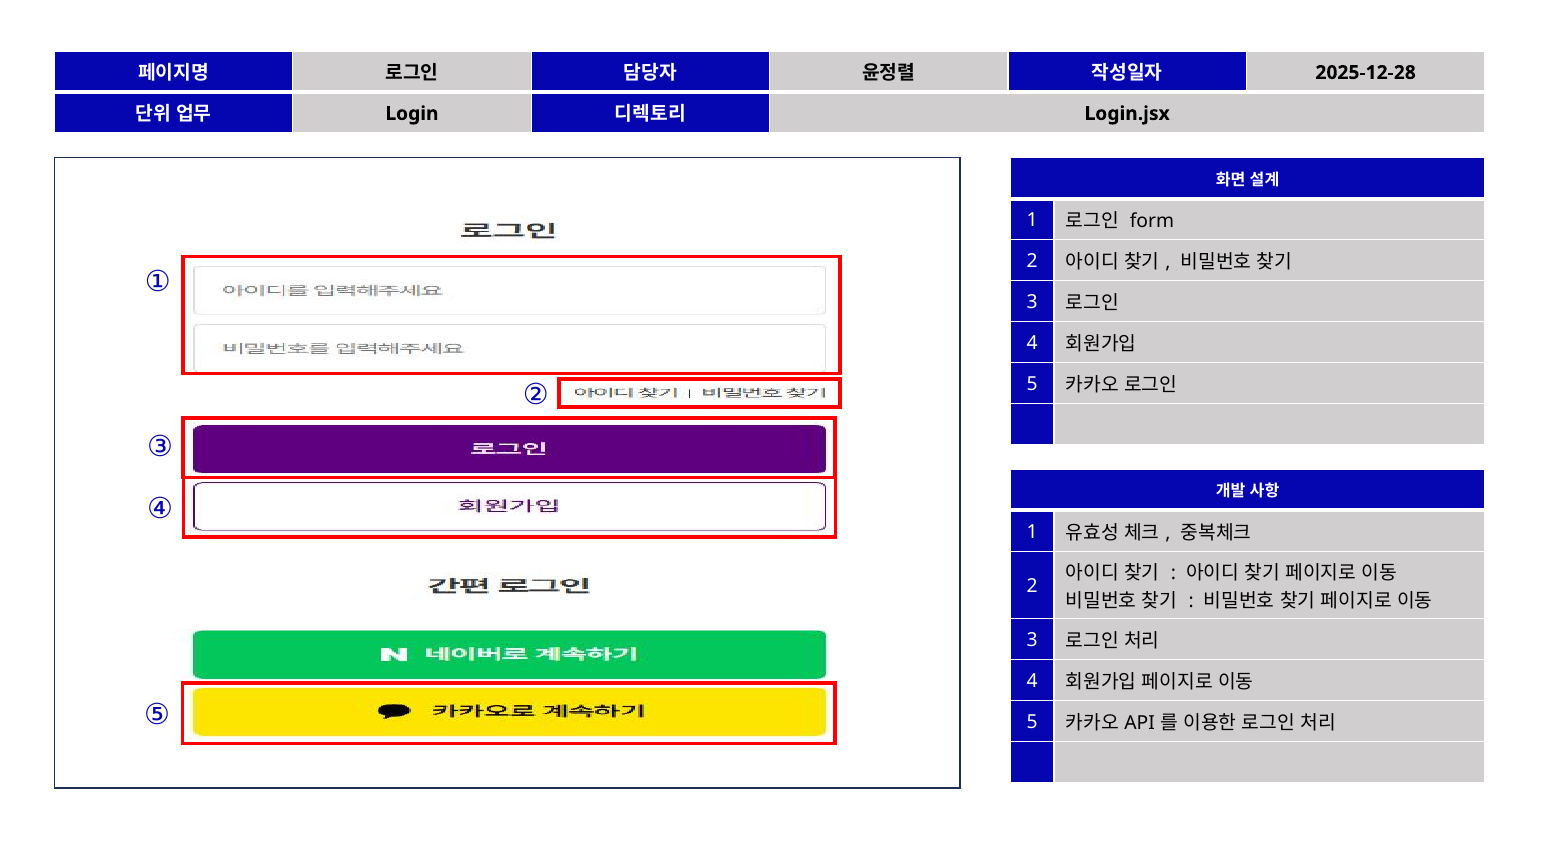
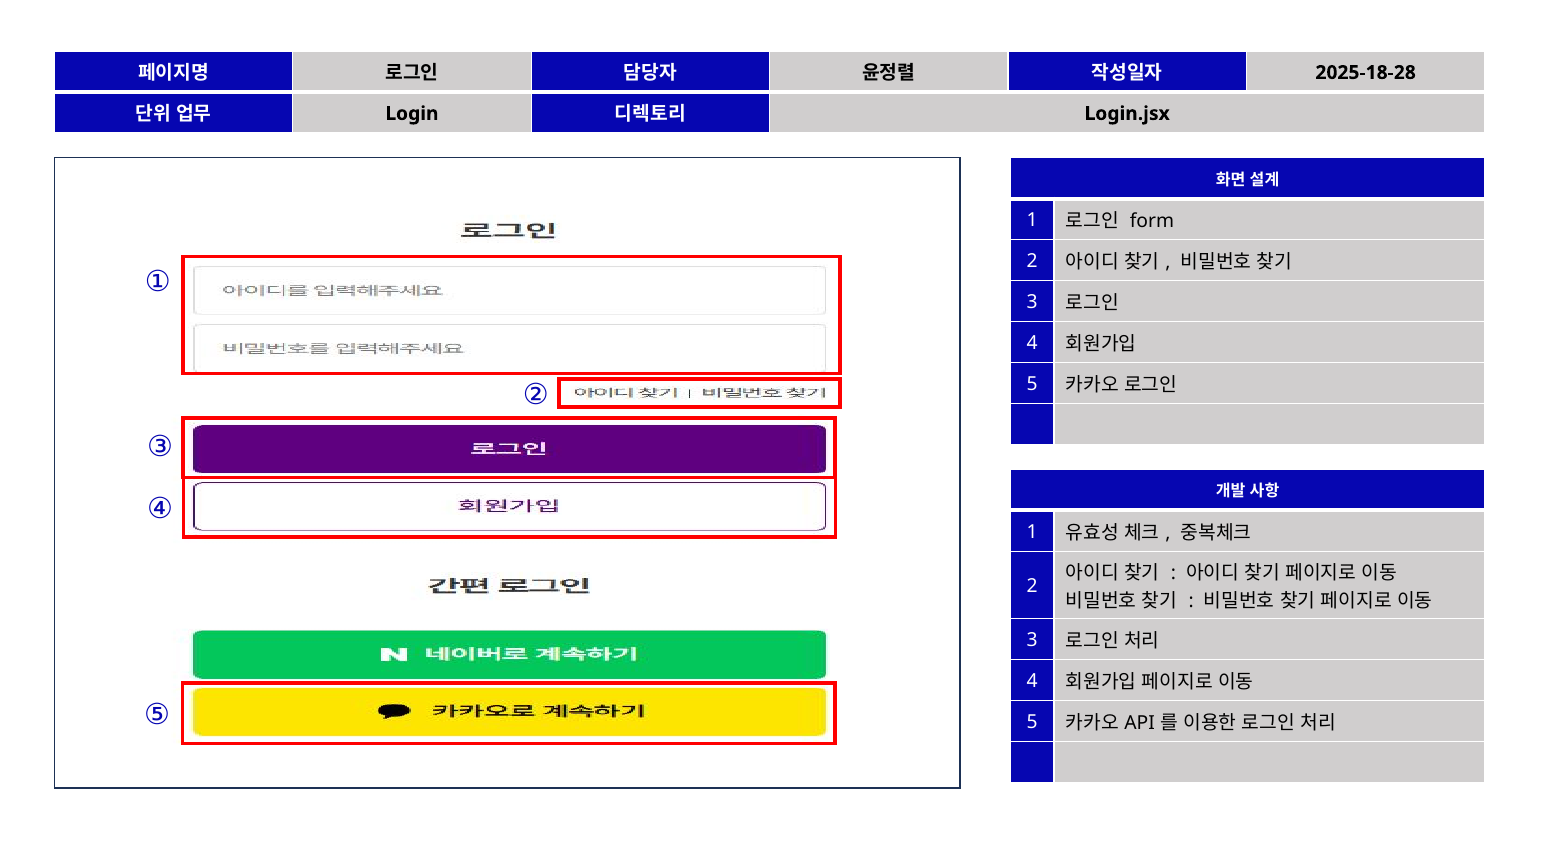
2025-12-28: 2025-12-28 -> 2025-18-28 (1366, 73)
